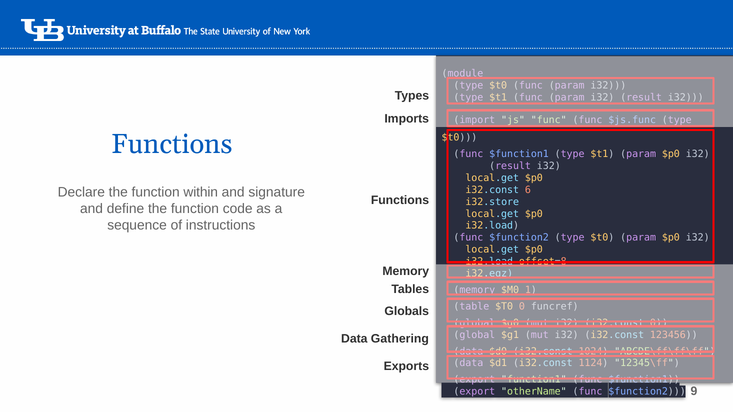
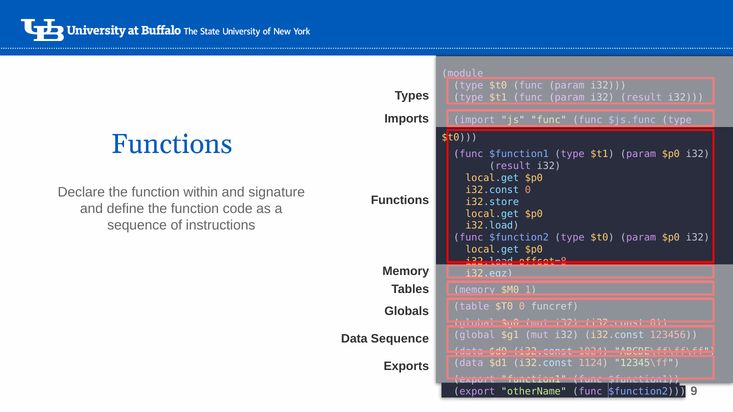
6: 6 -> 0 (528, 190)
Data Gathering: Gathering -> Sequence (400, 339)
